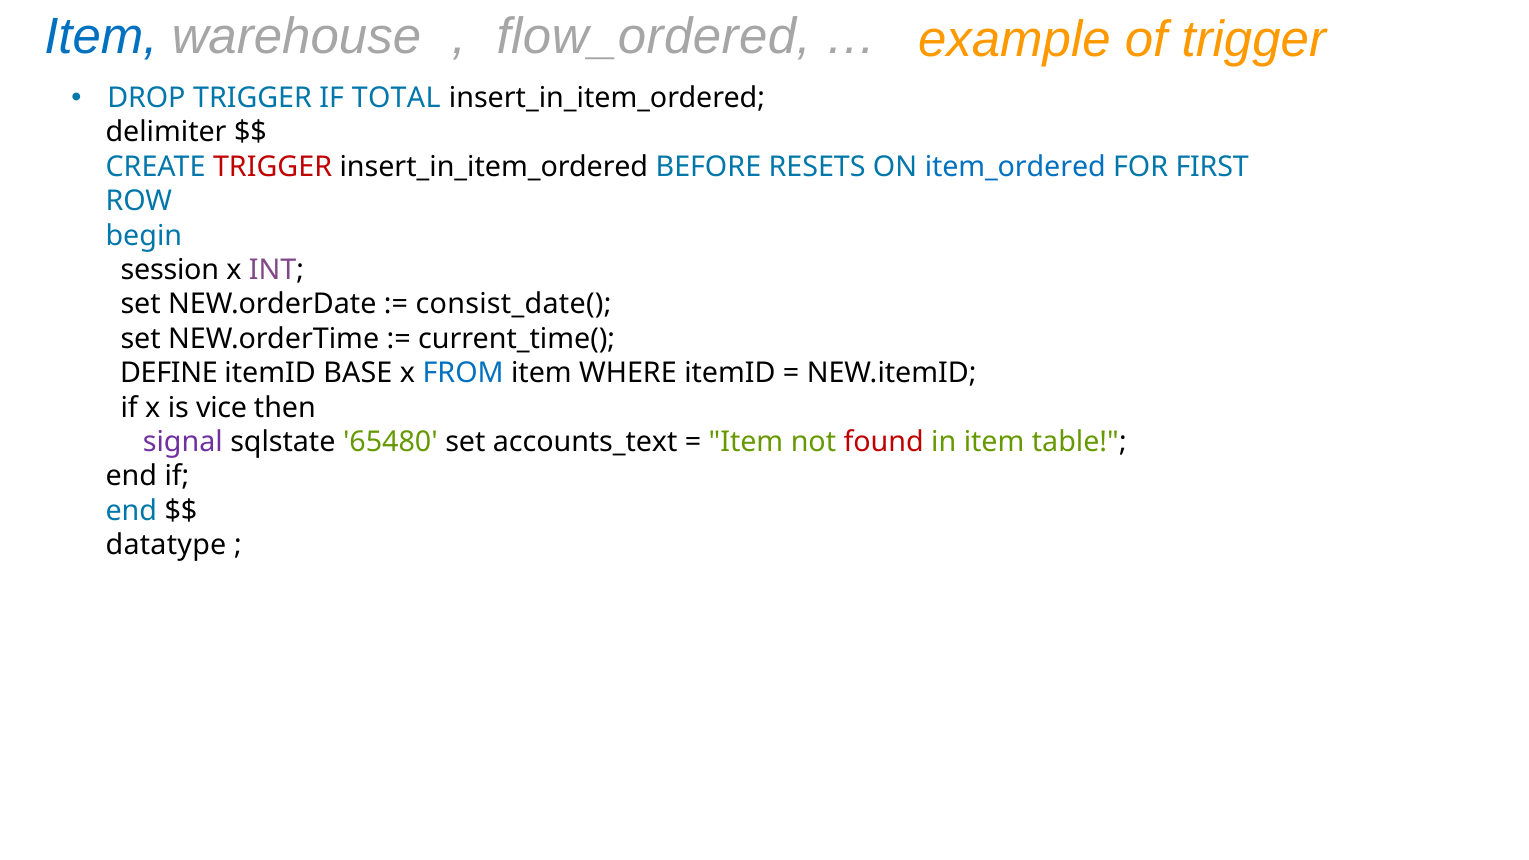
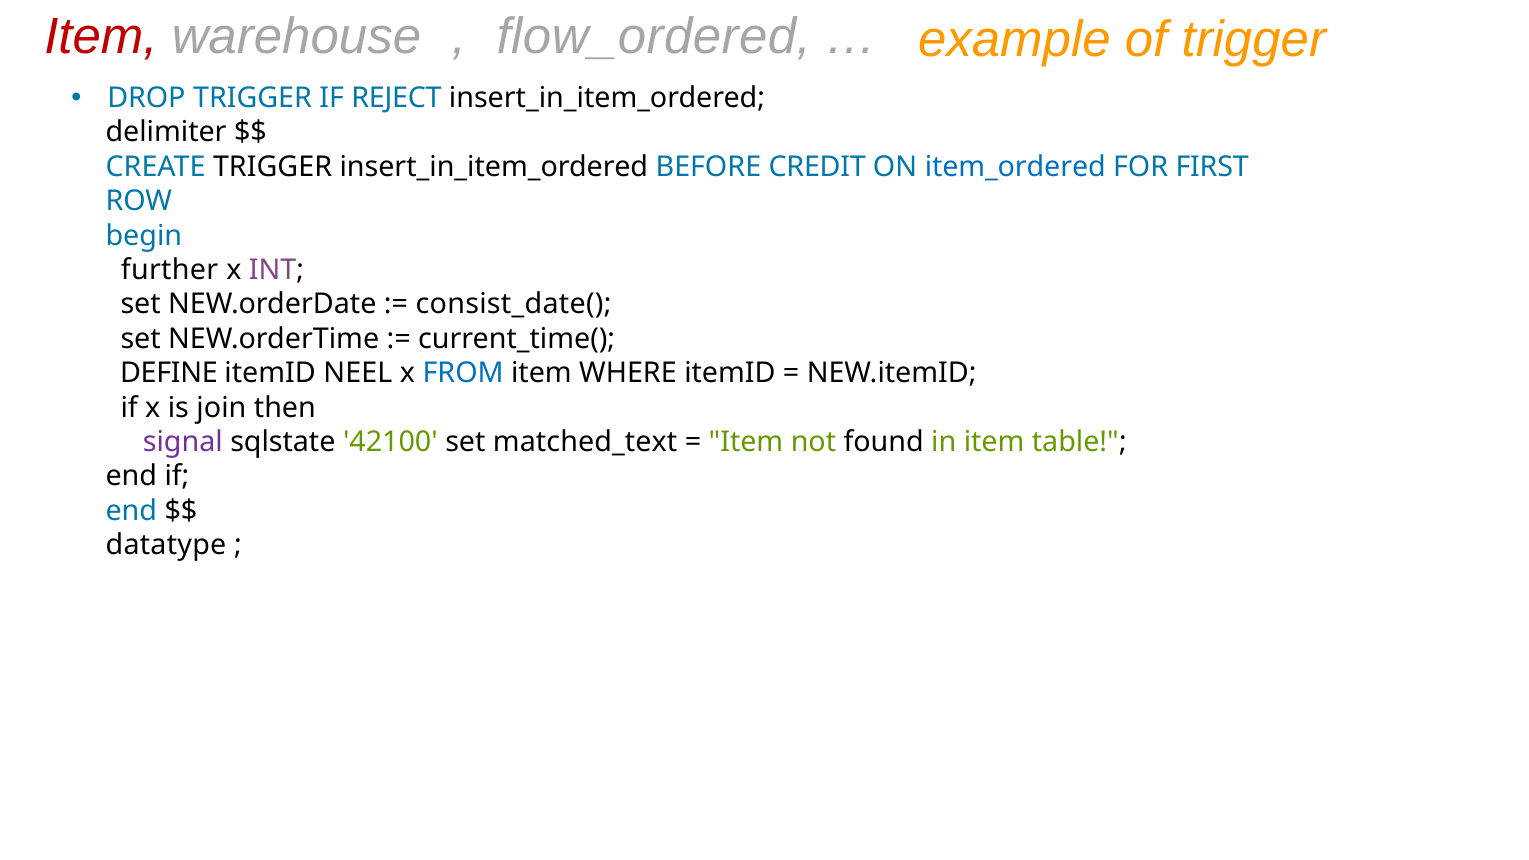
Item colour: blue -> red (101, 36)
TOTAL: TOTAL -> REJECT (397, 98)
TRIGGER colour: red -> black (273, 167)
RESETS: RESETS -> CREDIT (817, 167)
session: session -> further (170, 270)
BASE: BASE -> NEEL (358, 373)
vice: vice -> join (221, 408)
65480: 65480 -> 42100 (390, 442)
accounts_text: accounts_text -> matched_text (585, 442)
found colour: red -> black (884, 442)
